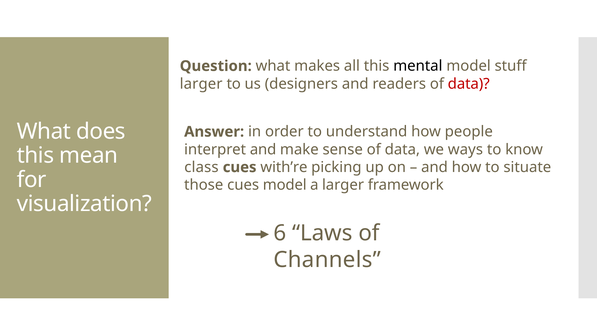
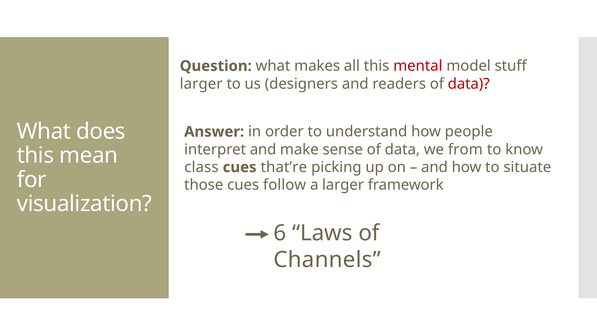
mental colour: black -> red (418, 66)
ways: ways -> from (465, 149)
with’re: with’re -> that’re (284, 167)
cues model: model -> follow (285, 185)
